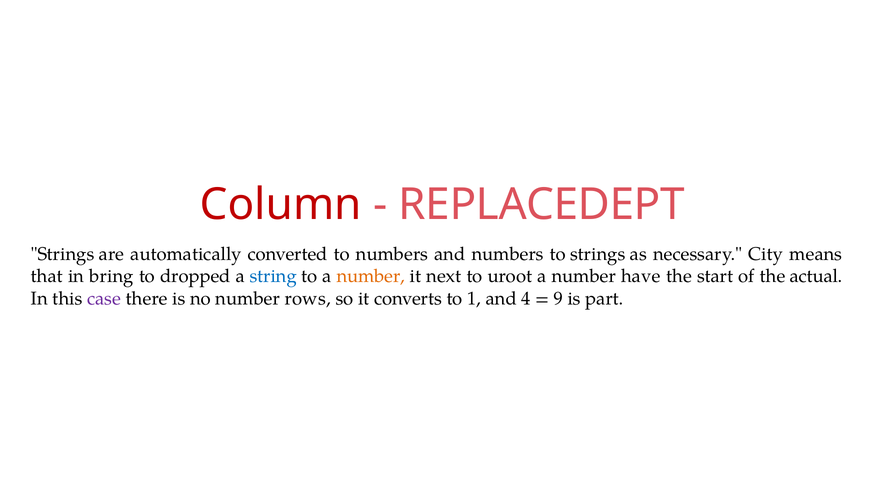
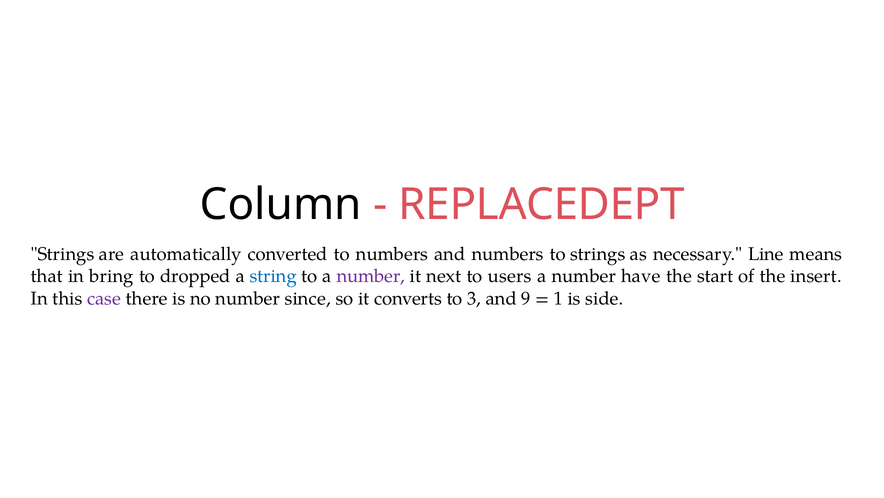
Column colour: red -> black (281, 204)
City: City -> Line (766, 254)
number colour: orange -> purple (371, 276)
uroot: uroot -> users (510, 276)
actual: actual -> insert (816, 276)
rows: rows -> since (308, 298)
1: 1 -> 3 (474, 298)
4: 4 -> 9 (526, 298)
9: 9 -> 1 (558, 298)
part: part -> side (604, 298)
